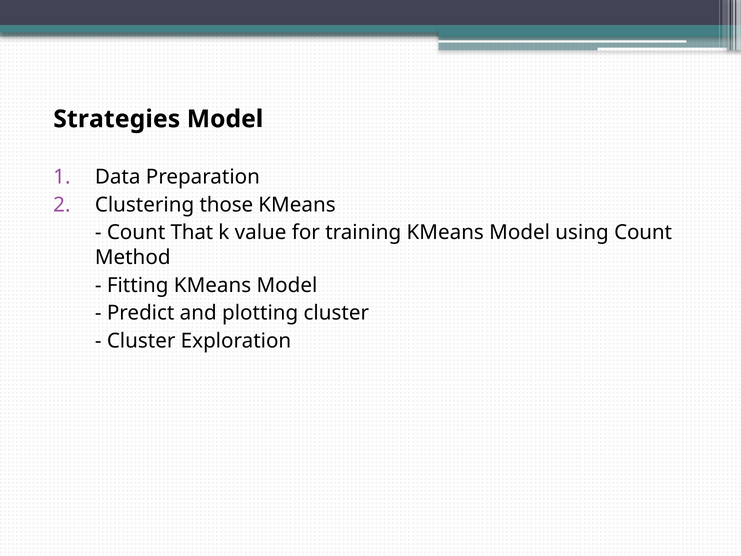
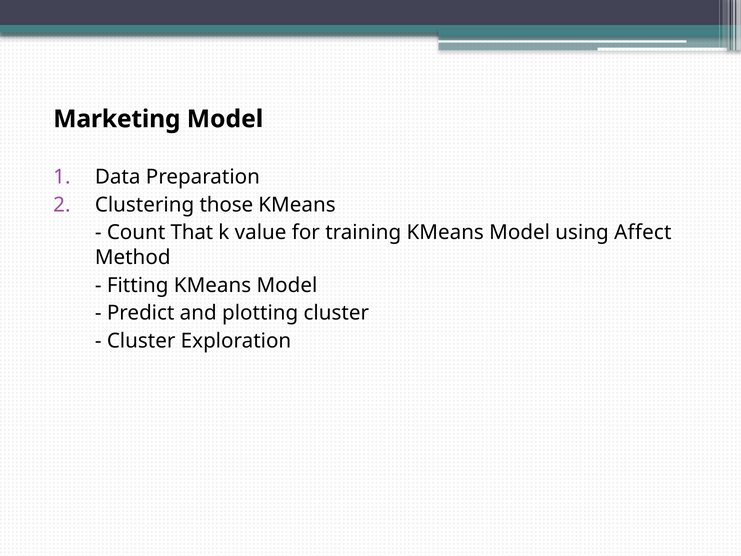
Strategies: Strategies -> Marketing (117, 119)
using Count: Count -> Affect (643, 233)
